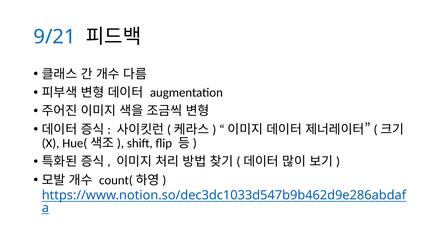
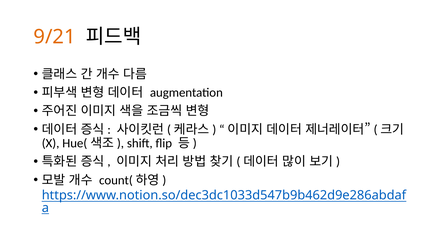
9/21 colour: blue -> orange (55, 37)
